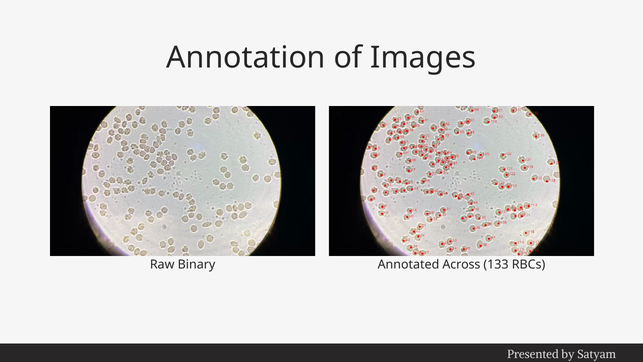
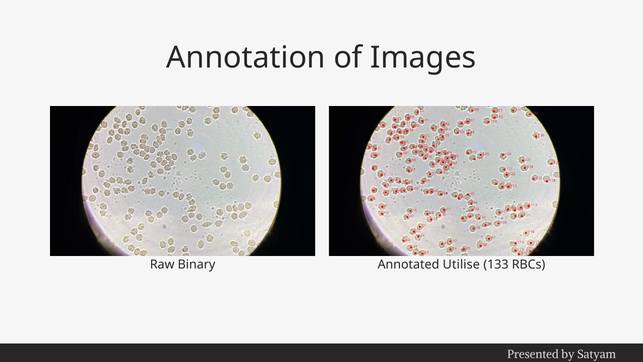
Across: Across -> Utilise (461, 264)
